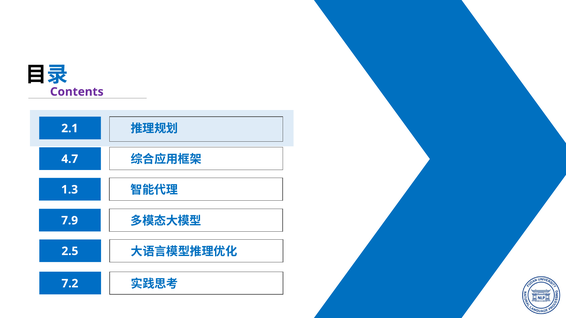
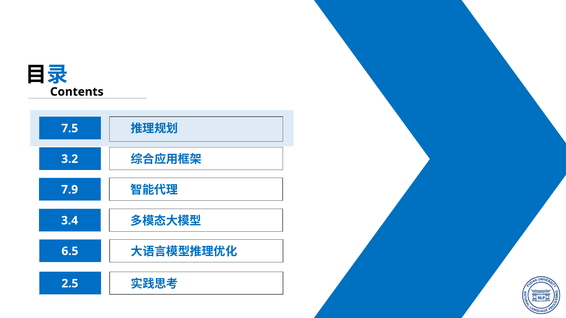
Contents colour: purple -> black (77, 92)
2.1: 2.1 -> 7.5 (70, 129)
4.7: 4.7 -> 3.2 (70, 159)
1.3: 1.3 -> 7.9 (70, 190)
7.9: 7.9 -> 3.4 (70, 221)
2.5: 2.5 -> 6.5 (70, 251)
7.2: 7.2 -> 2.5 (70, 284)
